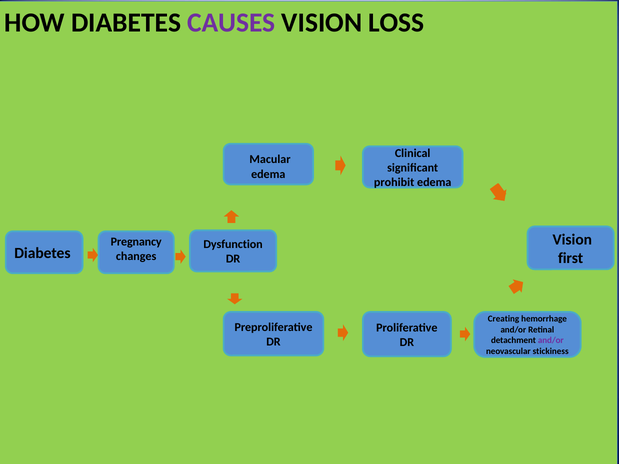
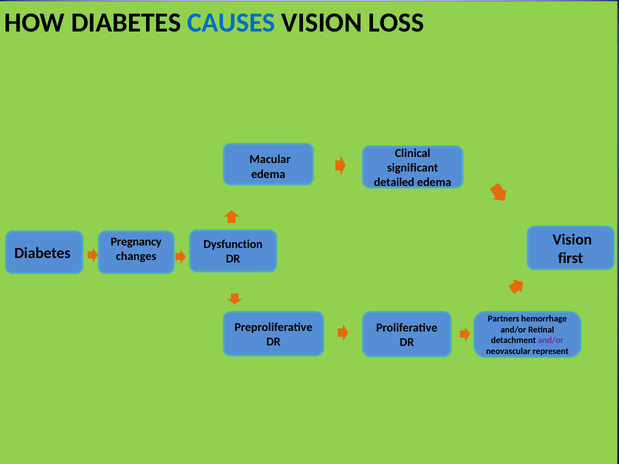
CAUSES colour: purple -> blue (231, 23)
prohibit: prohibit -> detailed (394, 182)
Creating: Creating -> Partners (504, 319)
stickiness: stickiness -> represent (551, 351)
